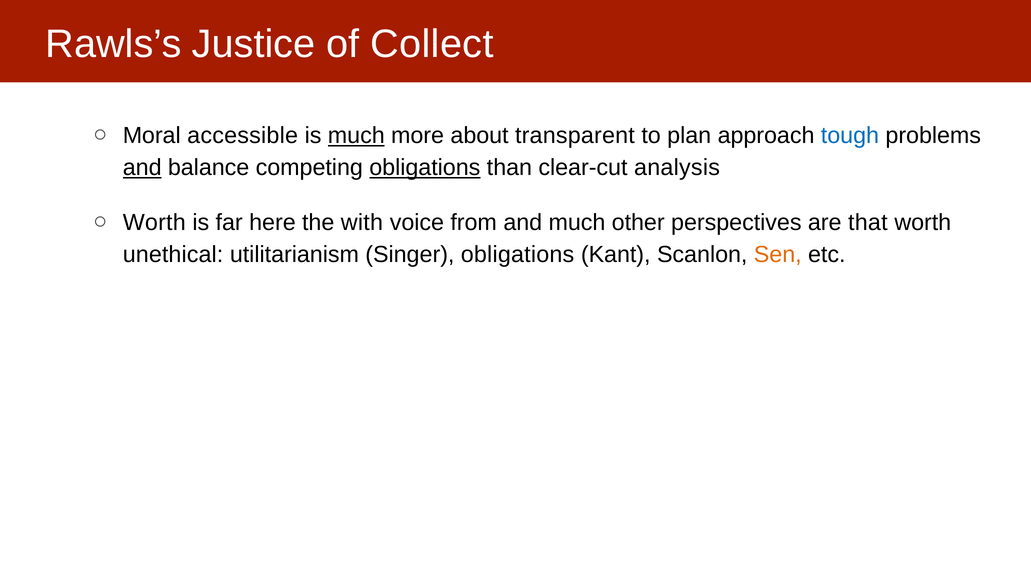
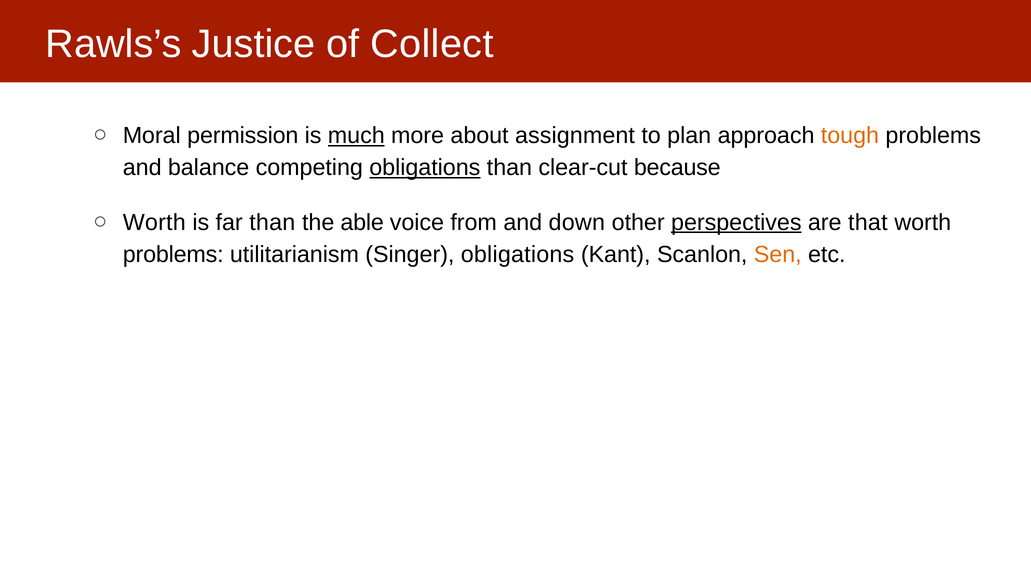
accessible: accessible -> permission (243, 136)
transparent: transparent -> assignment (575, 136)
tough colour: blue -> orange (850, 136)
and underline: present -> none (142, 168)
analysis: analysis -> because (677, 168)
far here: here -> than (272, 222)
with: with -> able (362, 222)
and much: much -> down (577, 222)
perspectives underline: none -> present (736, 222)
unethical: unethical -> problems (173, 254)
